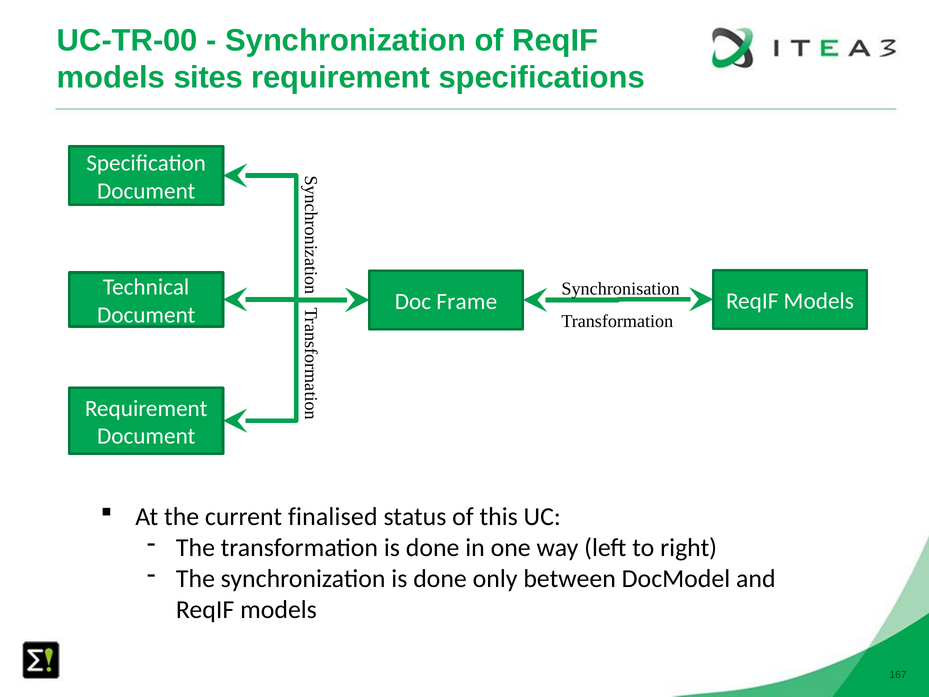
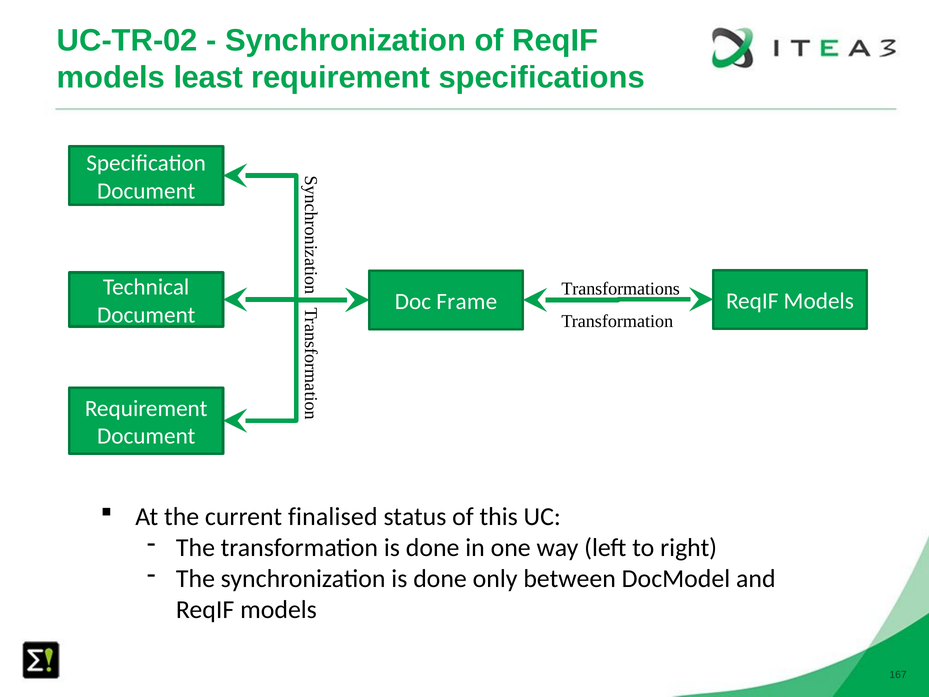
UC-TR-00: UC-TR-00 -> UC-TR-02 (127, 41)
sites: sites -> least (208, 78)
Synchronisation: Synchronisation -> Transformations (621, 289)
